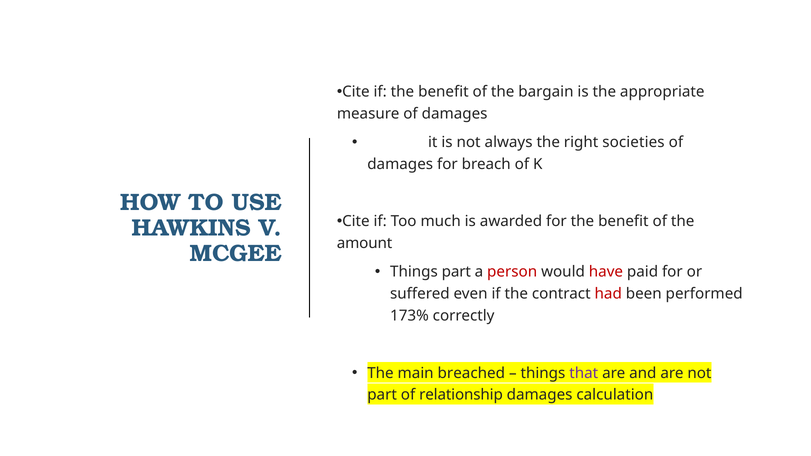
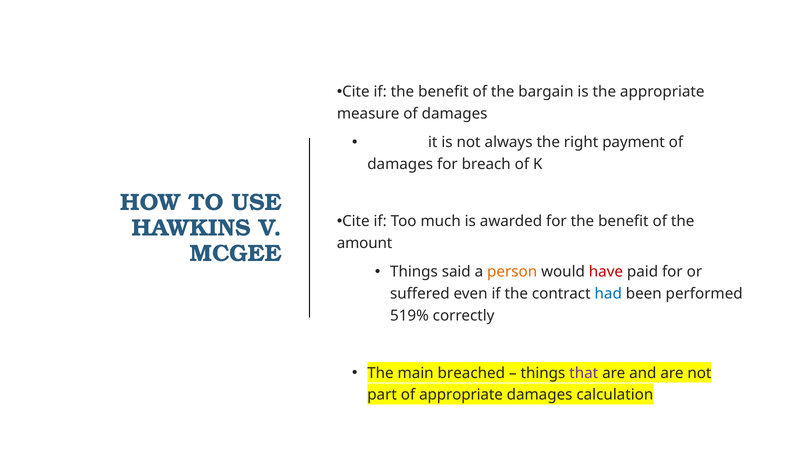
societies: societies -> payment (634, 142)
Things part: part -> said (456, 272)
person colour: red -> orange (512, 272)
had colour: red -> blue (608, 294)
173%: 173% -> 519% (409, 316)
of relationship: relationship -> appropriate (461, 395)
